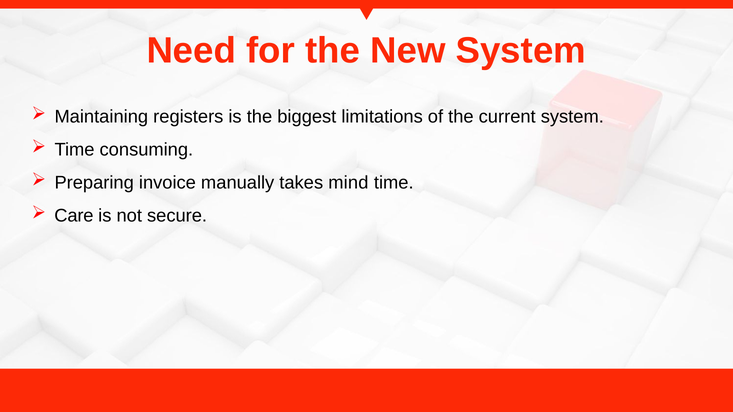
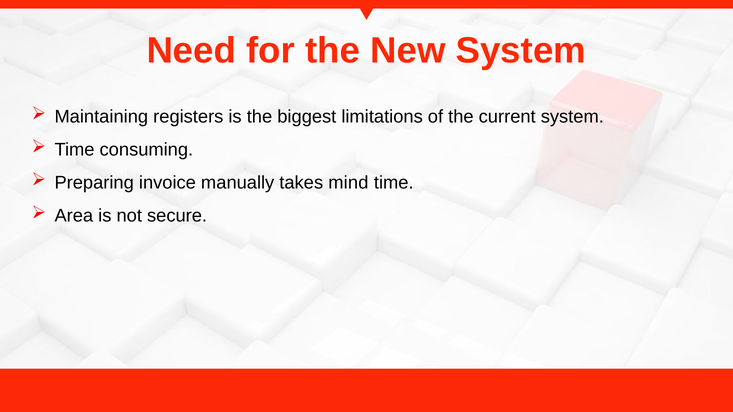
Care: Care -> Area (74, 216)
